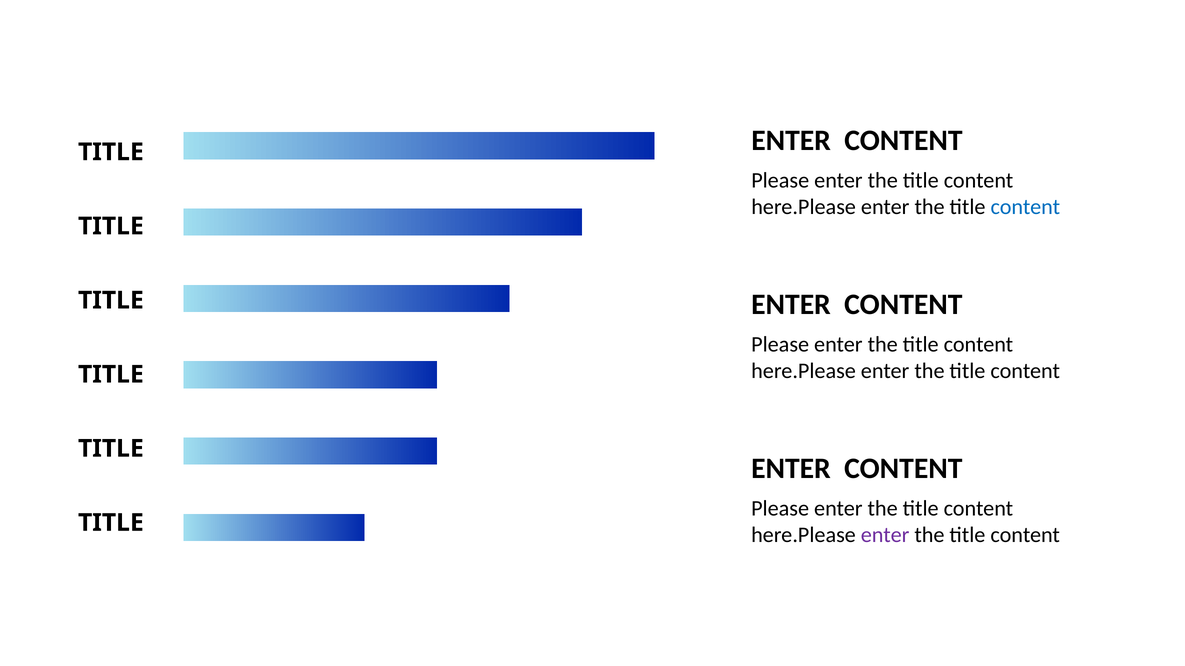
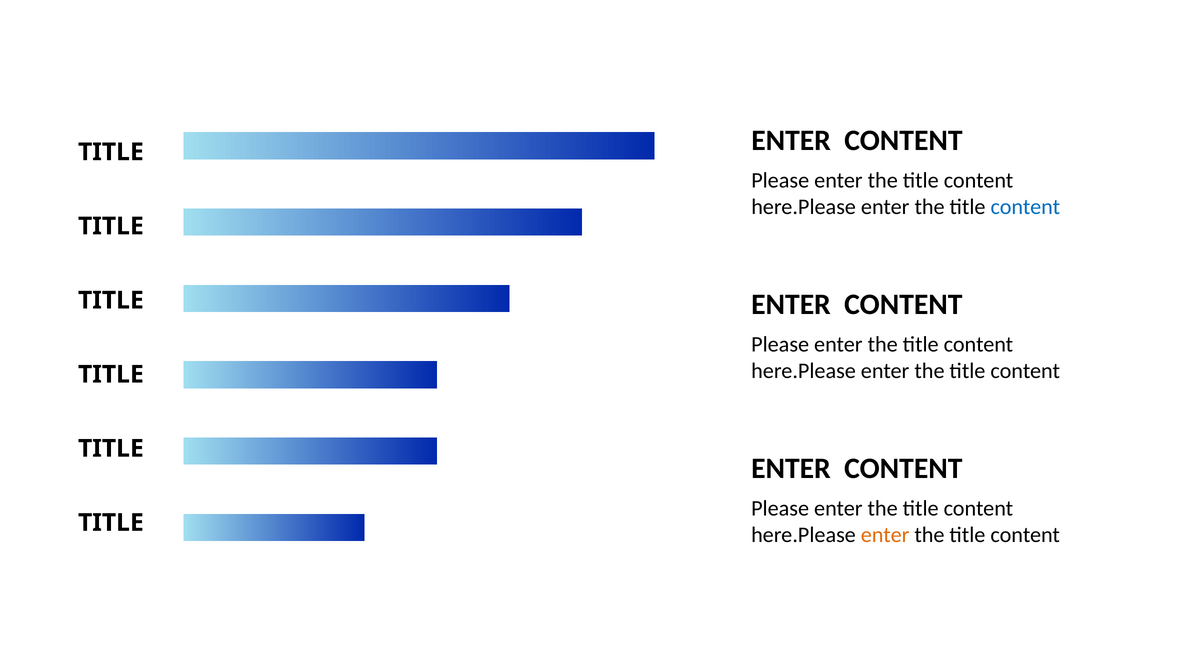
enter colour: purple -> orange (885, 535)
